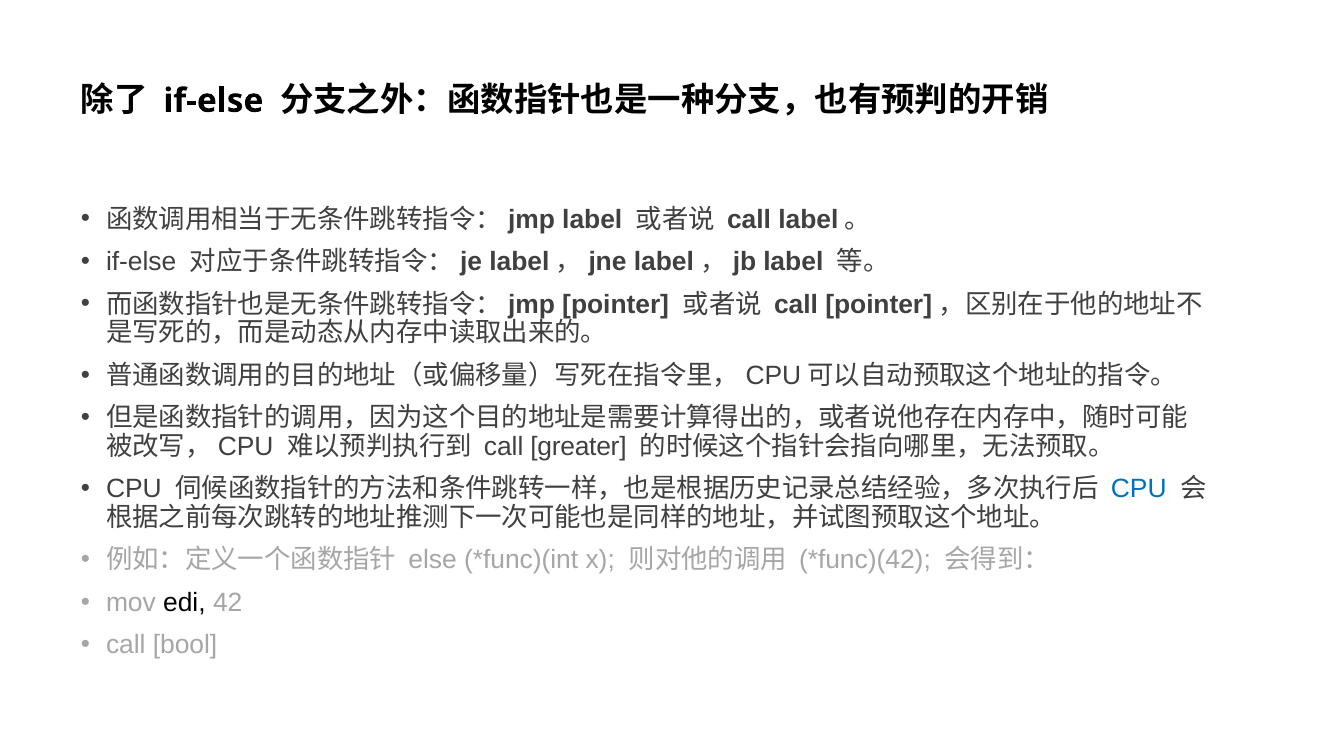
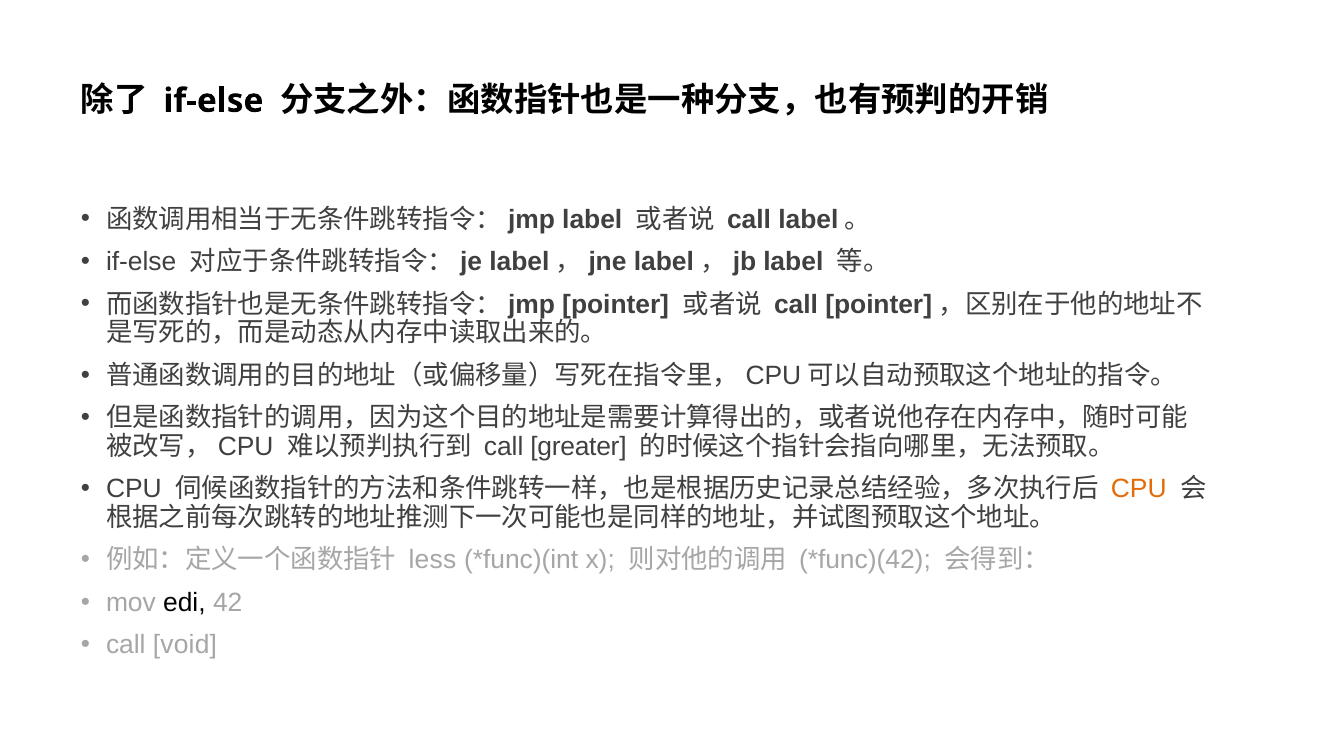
CPU colour: blue -> orange (1139, 489)
else: else -> less (432, 560)
bool: bool -> void (185, 645)
